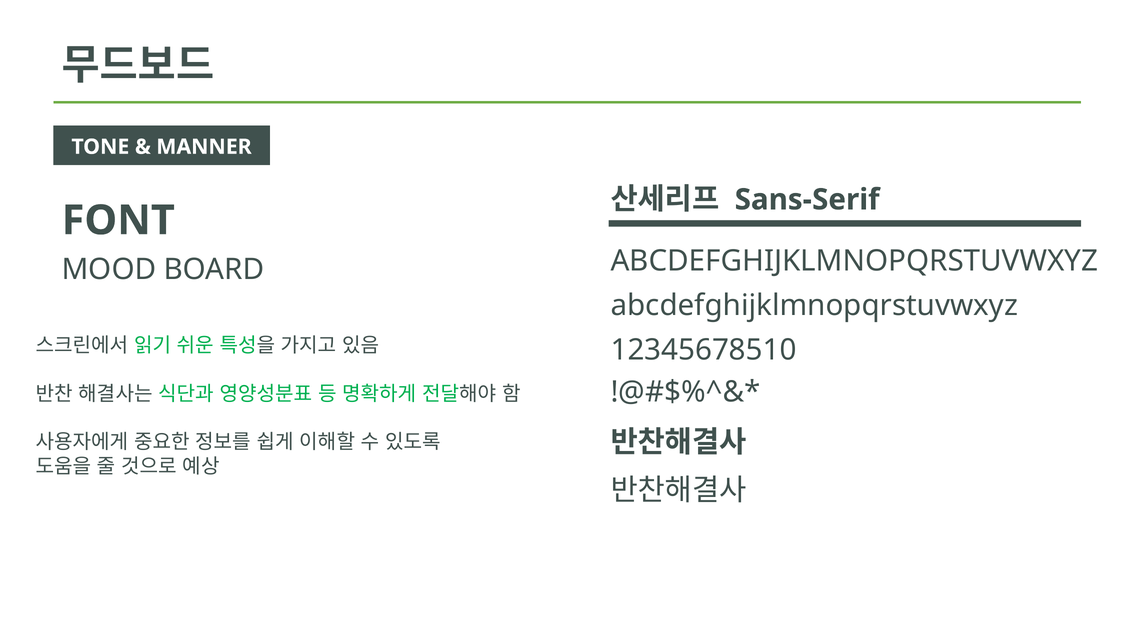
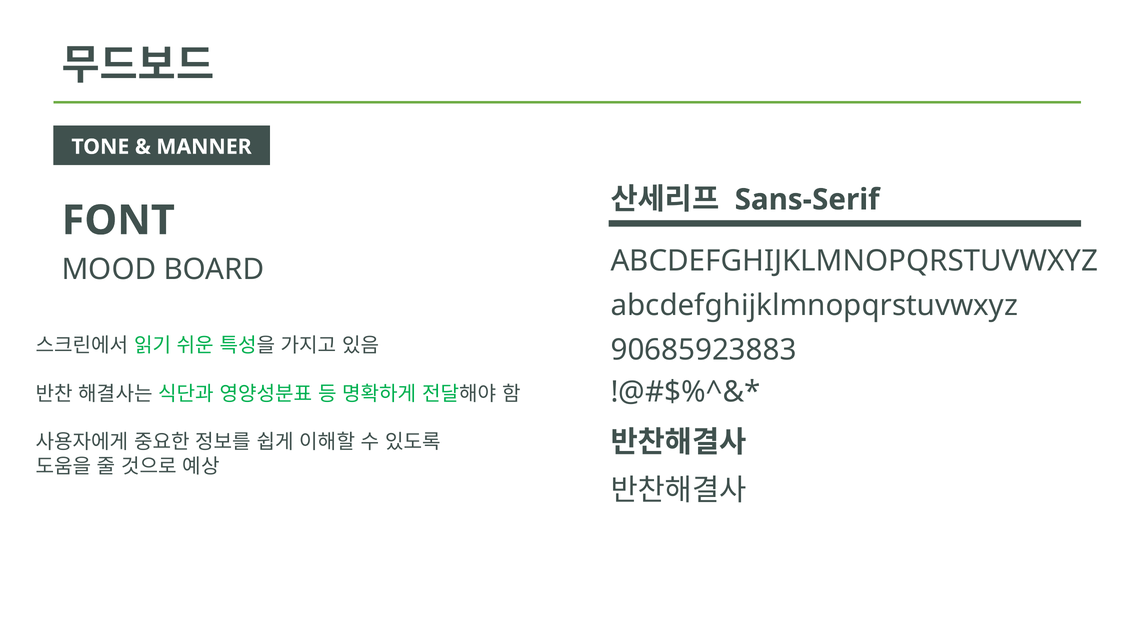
12345678510: 12345678510 -> 90685923883 (704, 350)
